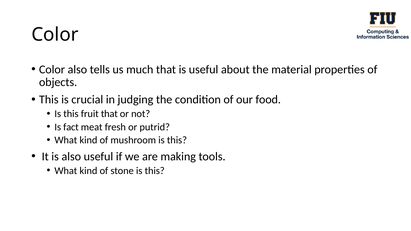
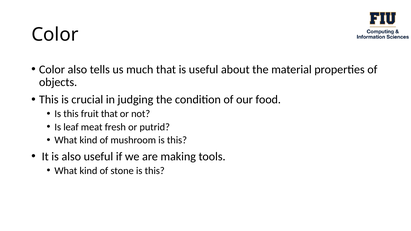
fact: fact -> leaf (71, 127)
